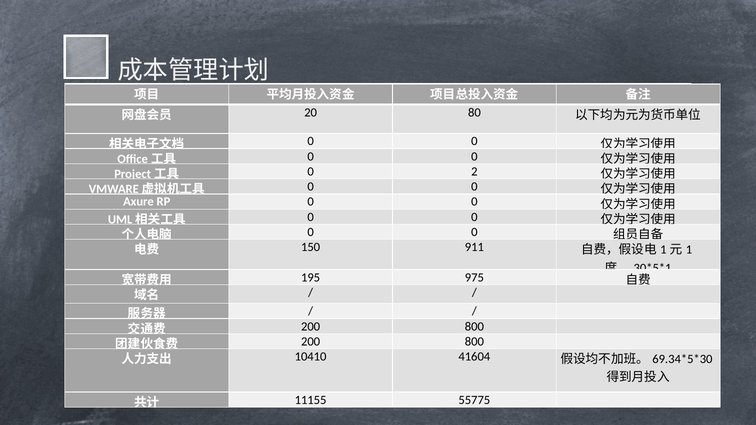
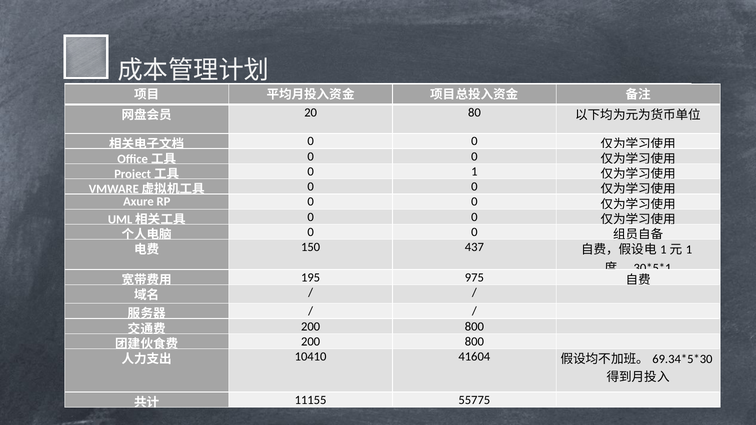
0 2: 2 -> 1 (474, 172)
911: 911 -> 437 (474, 247)
